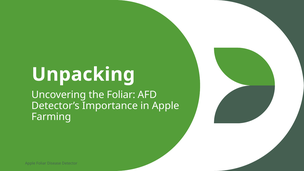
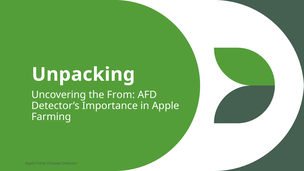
the Foliar: Foliar -> From (121, 95)
